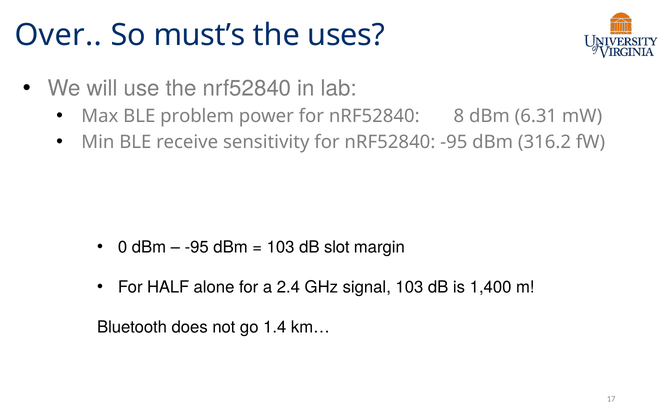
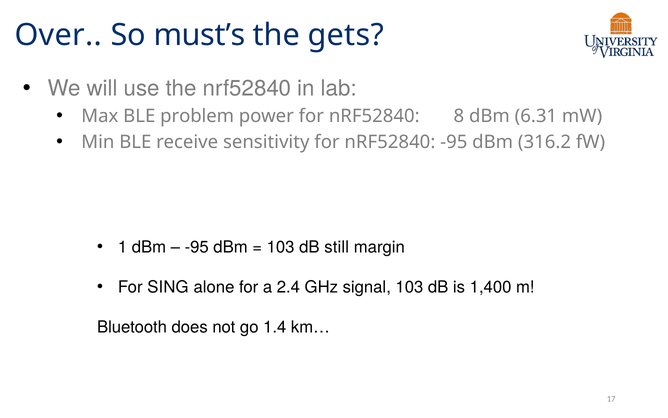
uses: uses -> gets (346, 35)
0: 0 -> 1 (123, 247)
slot: slot -> still (337, 247)
HALF: HALF -> SING (168, 287)
